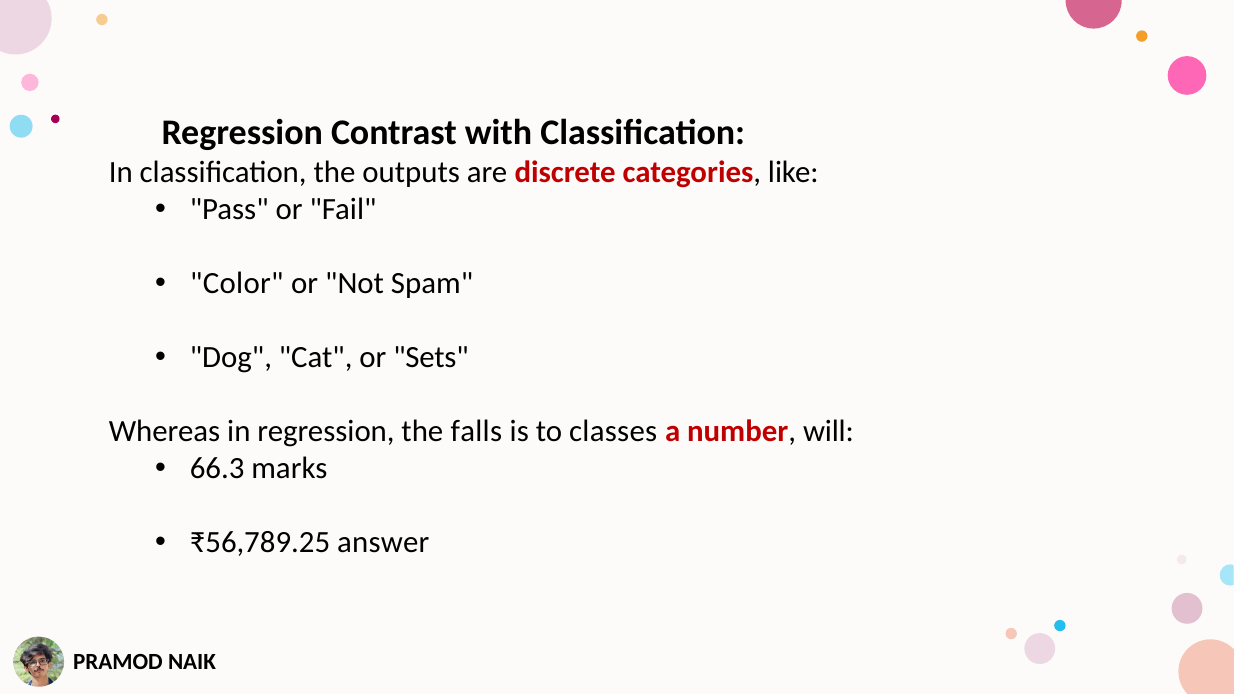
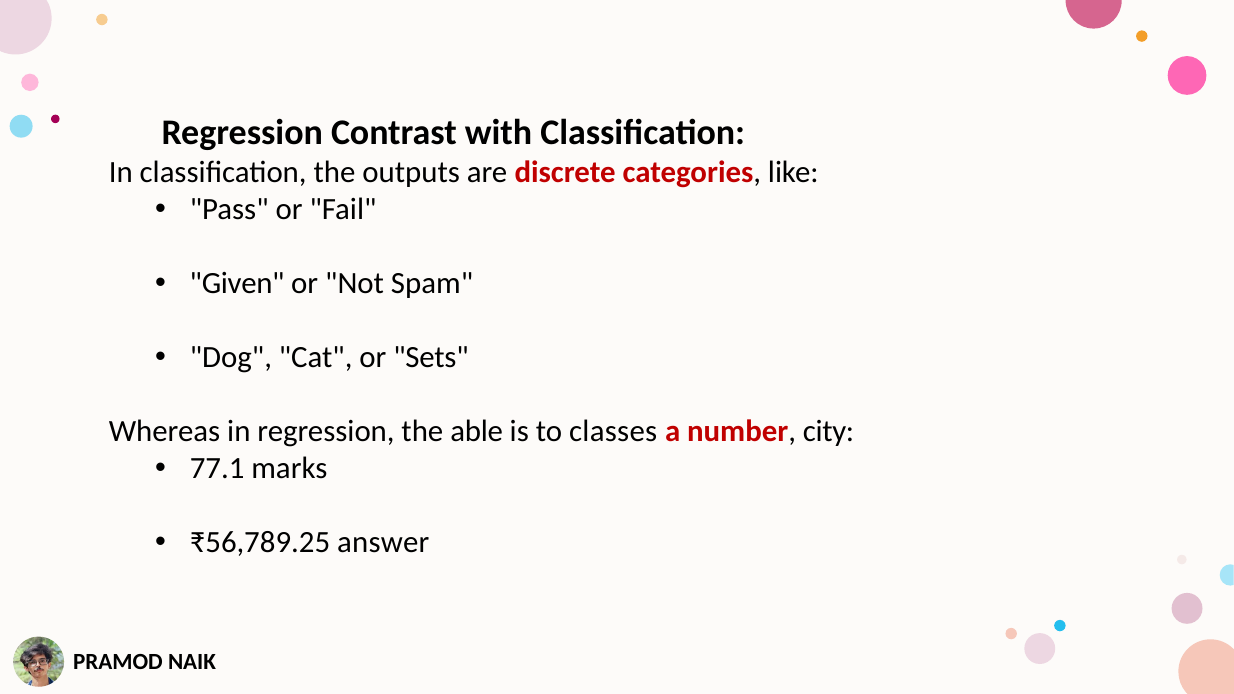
Color: Color -> Given (237, 284)
falls: falls -> able (477, 432)
will: will -> city (828, 432)
66.3: 66.3 -> 77.1 (217, 469)
